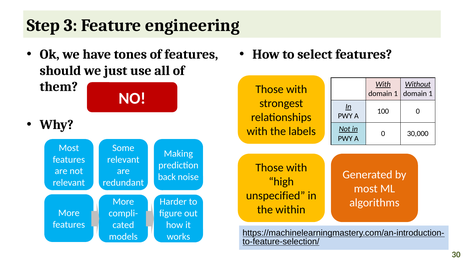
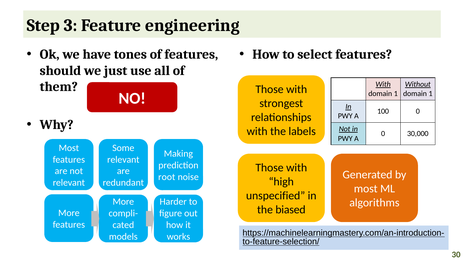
back: back -> root (167, 177)
within: within -> biased (291, 210)
